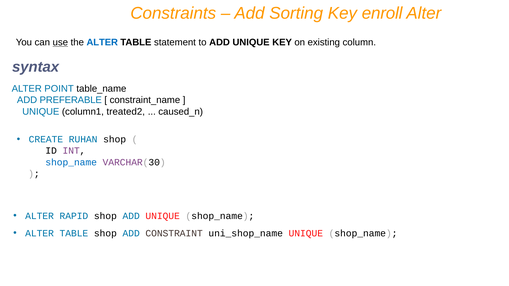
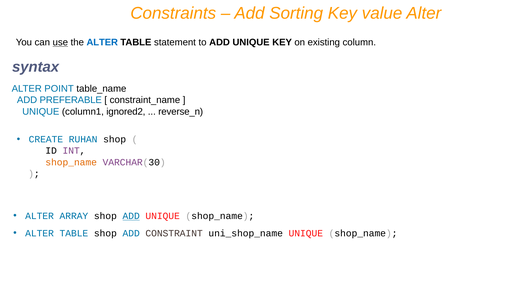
enroll: enroll -> value (382, 13)
treated2: treated2 -> ignored2 (126, 112)
caused_n: caused_n -> reverse_n (181, 112)
shop_name colour: blue -> orange (71, 162)
RAPID: RAPID -> ARRAY (74, 216)
ADD underline: none -> present (131, 216)
